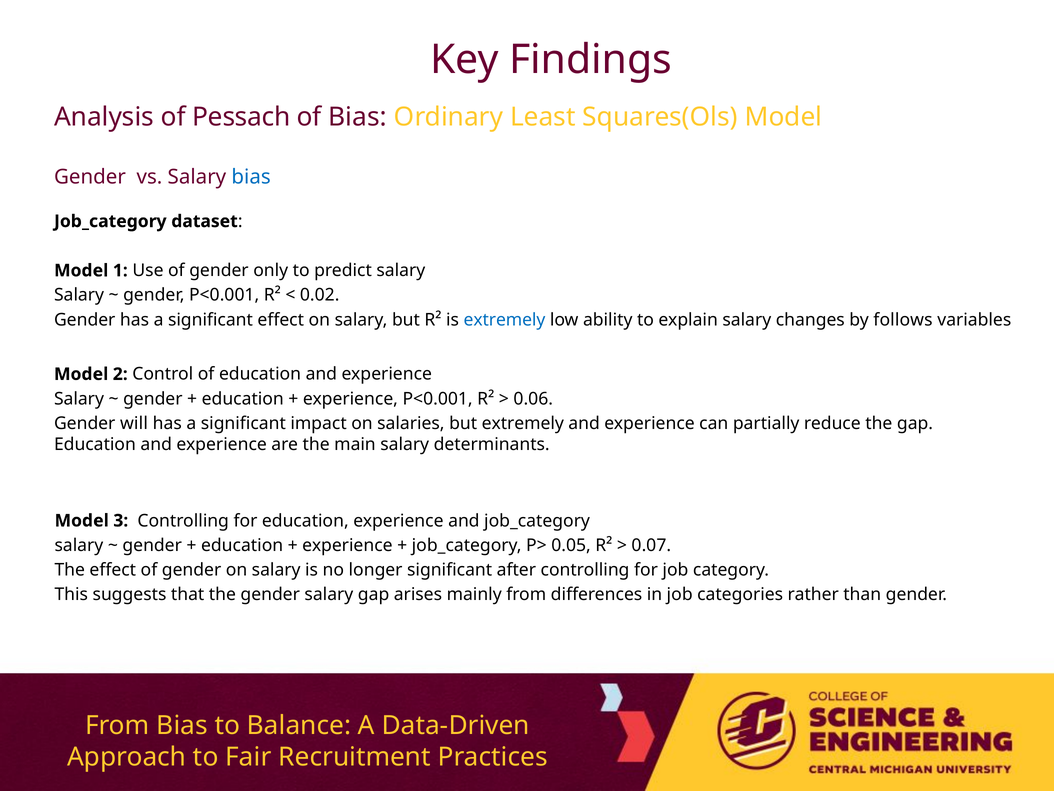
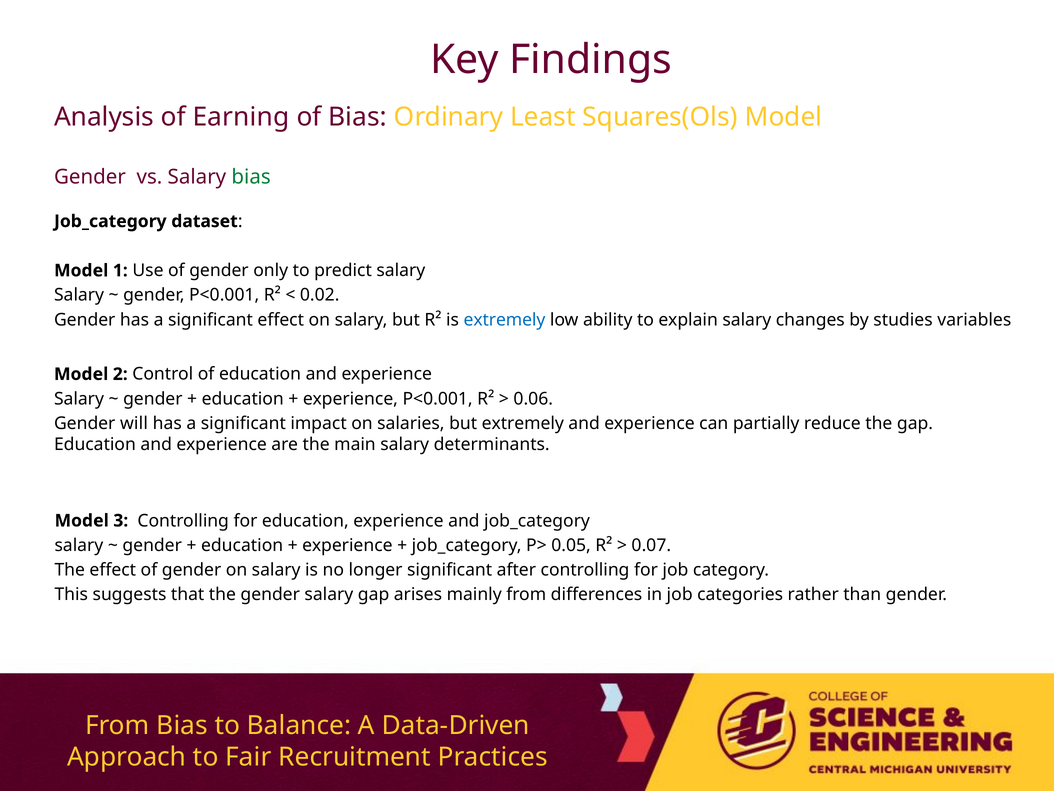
Pessach: Pessach -> Earning (241, 117)
bias colour: blue -> green (251, 177)
follows: follows -> studies (903, 320)
